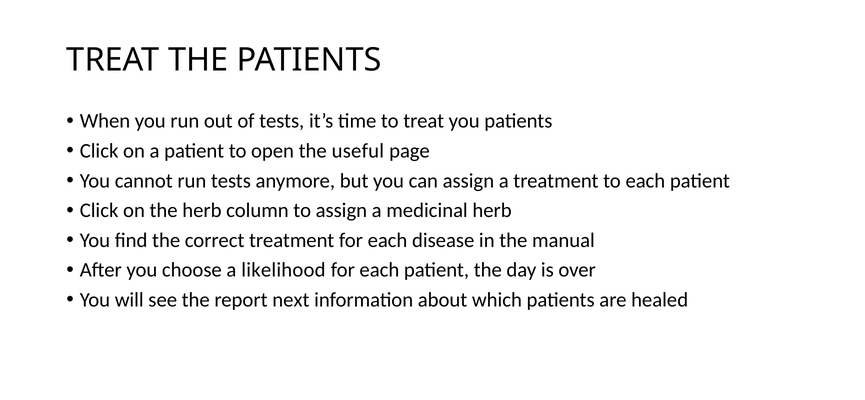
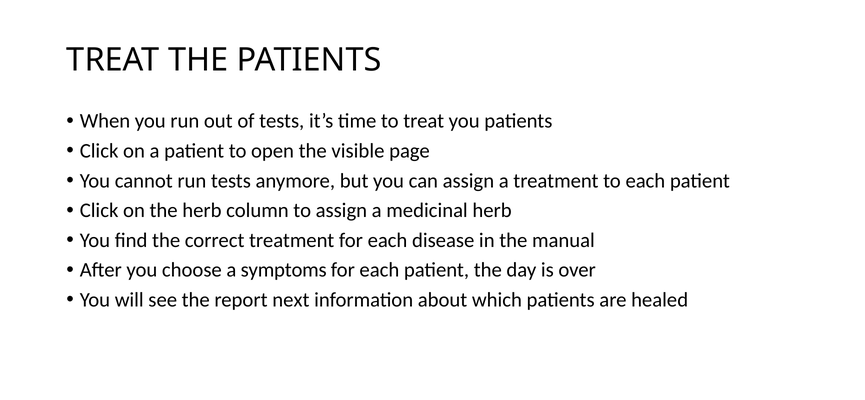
useful: useful -> visible (358, 151)
likelihood: likelihood -> symptoms (284, 270)
